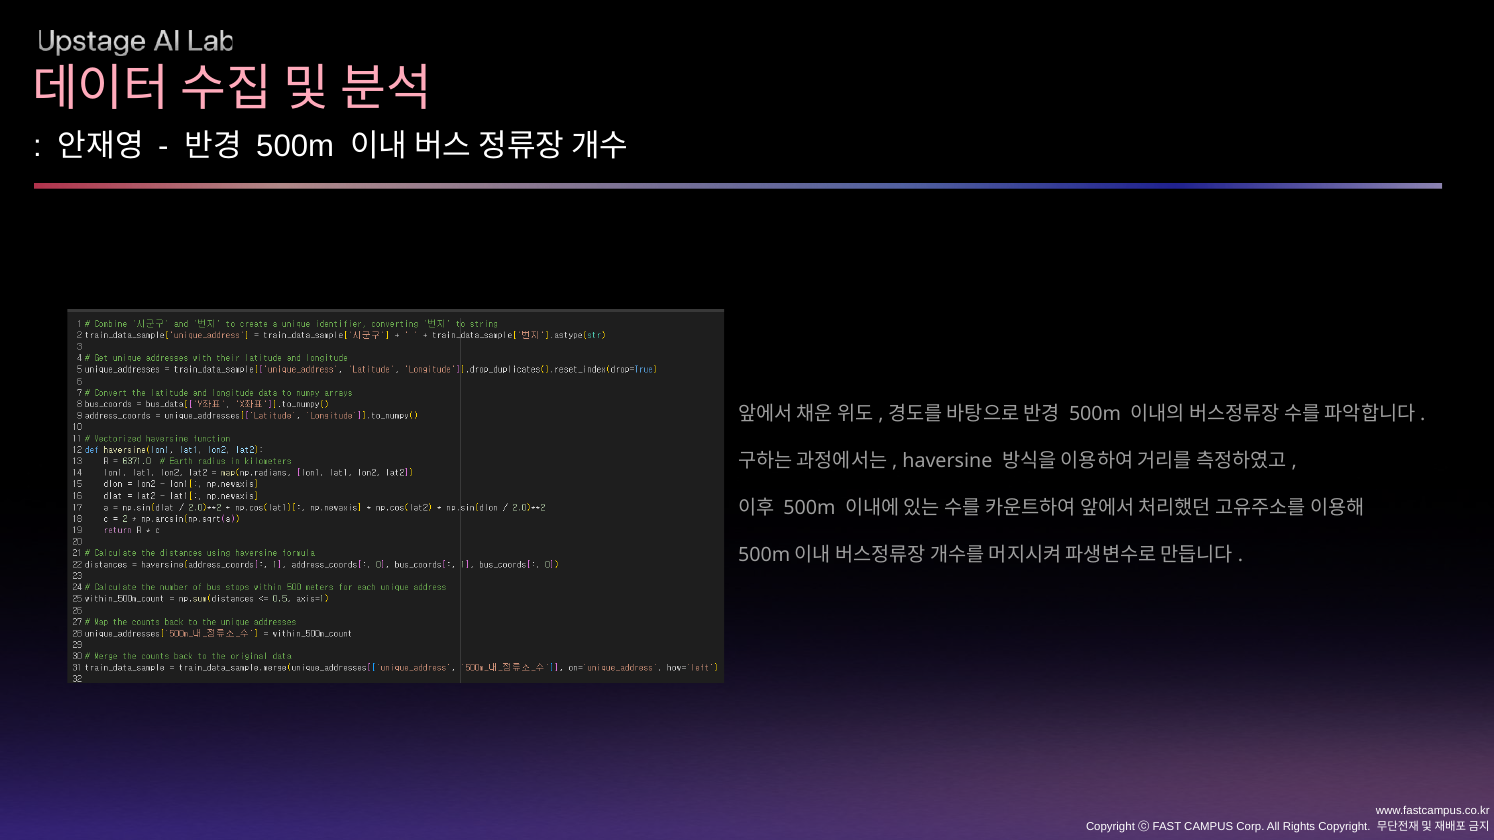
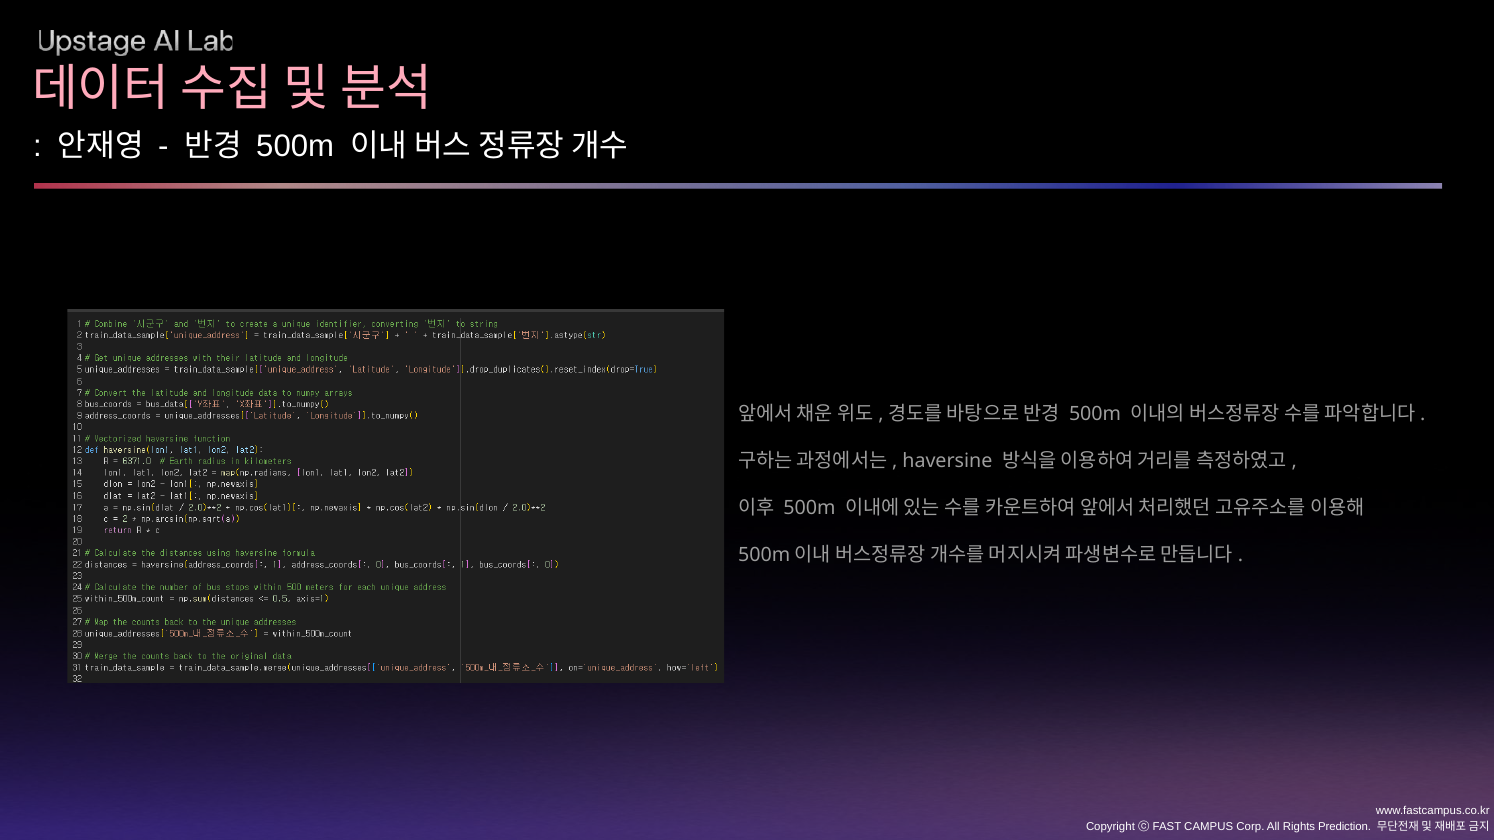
Rights Copyright: Copyright -> Prediction (1345, 827)
